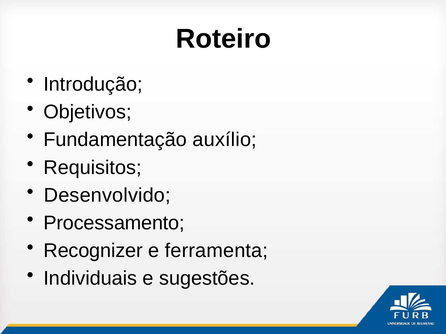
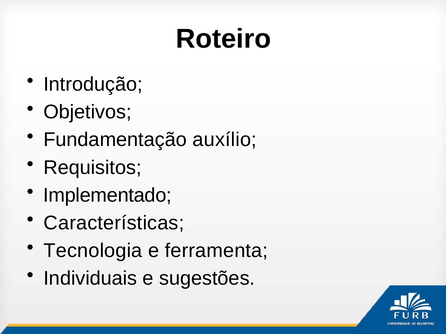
Desenvolvido: Desenvolvido -> Implementado (107, 196)
Processamento: Processamento -> Características (114, 223)
Recognizer: Recognizer -> Tecnologia (93, 251)
